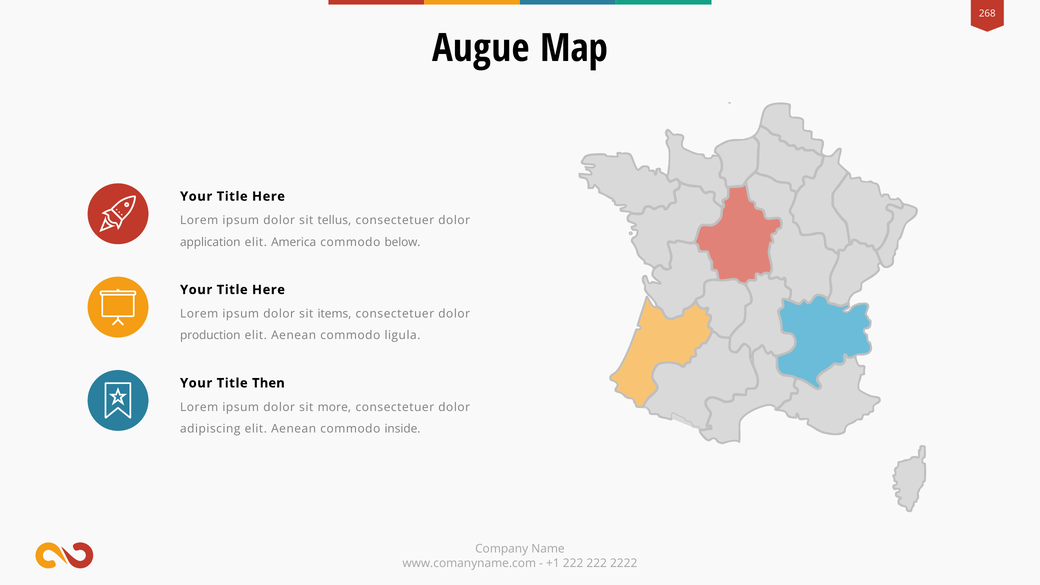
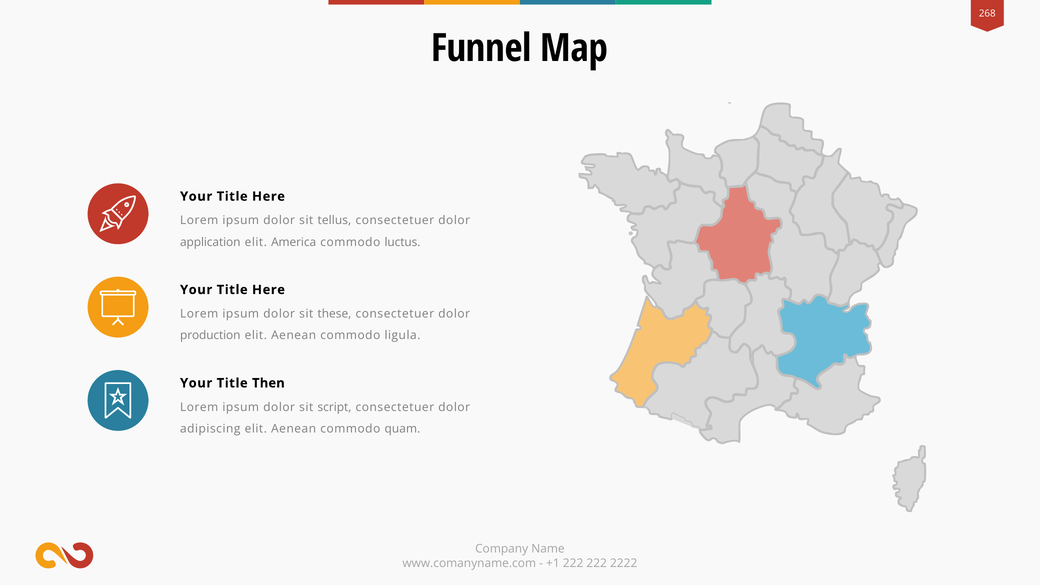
Augue: Augue -> Funnel (481, 49)
below: below -> luctus (402, 242)
items: items -> these (334, 314)
more: more -> script (334, 407)
inside: inside -> quam (402, 429)
